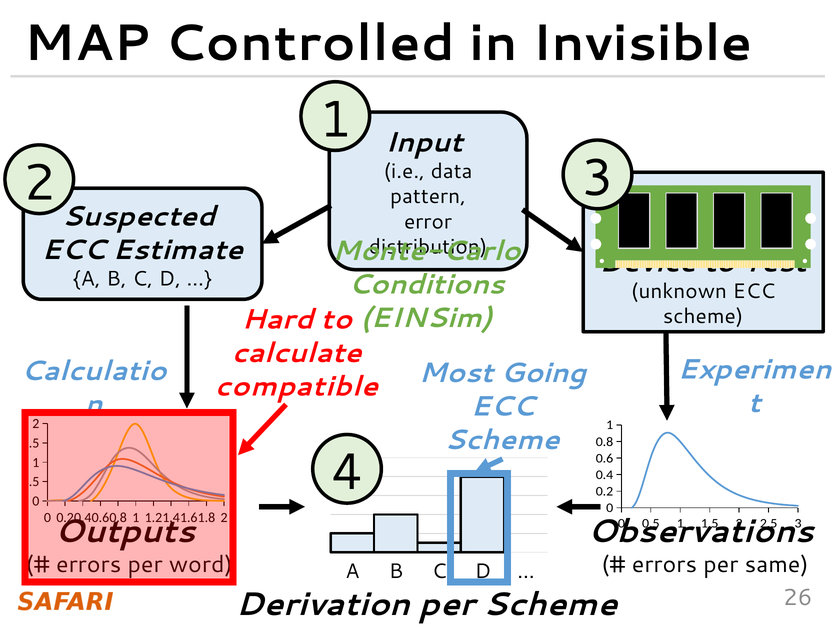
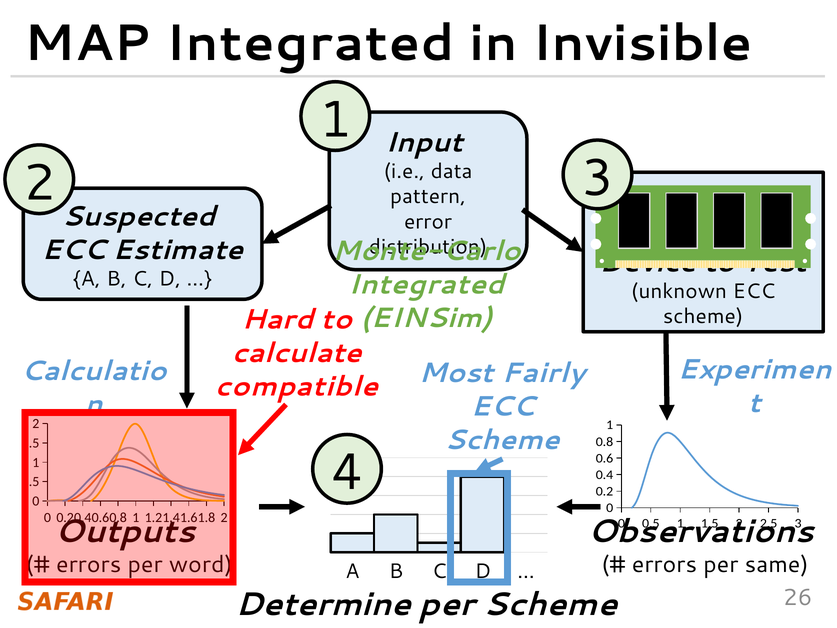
MAP Controlled: Controlled -> Integrated (310, 44)
Conditions: Conditions -> Integrated (426, 284)
Going: Going -> Fairly (543, 373)
Derivation: Derivation -> Determine (323, 604)
